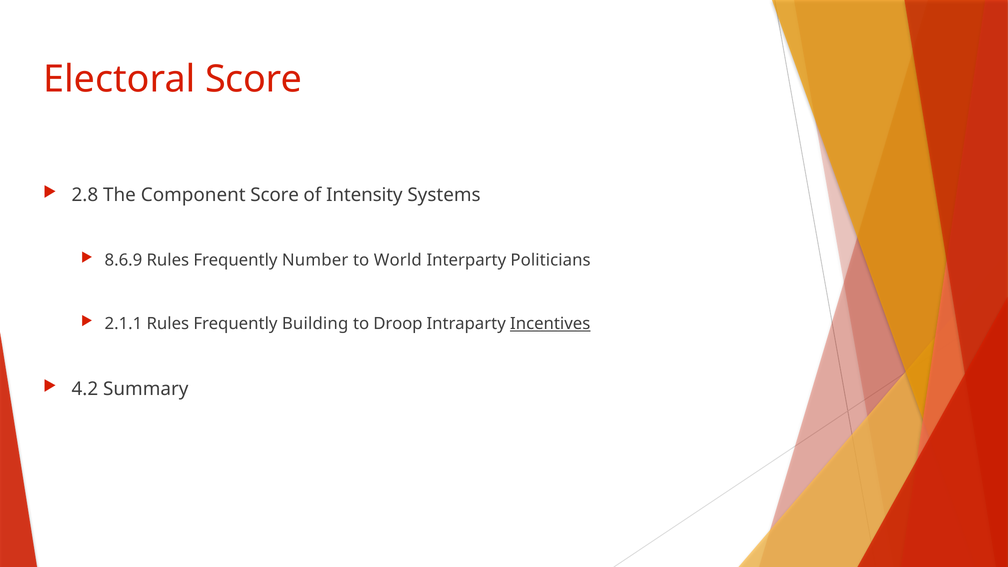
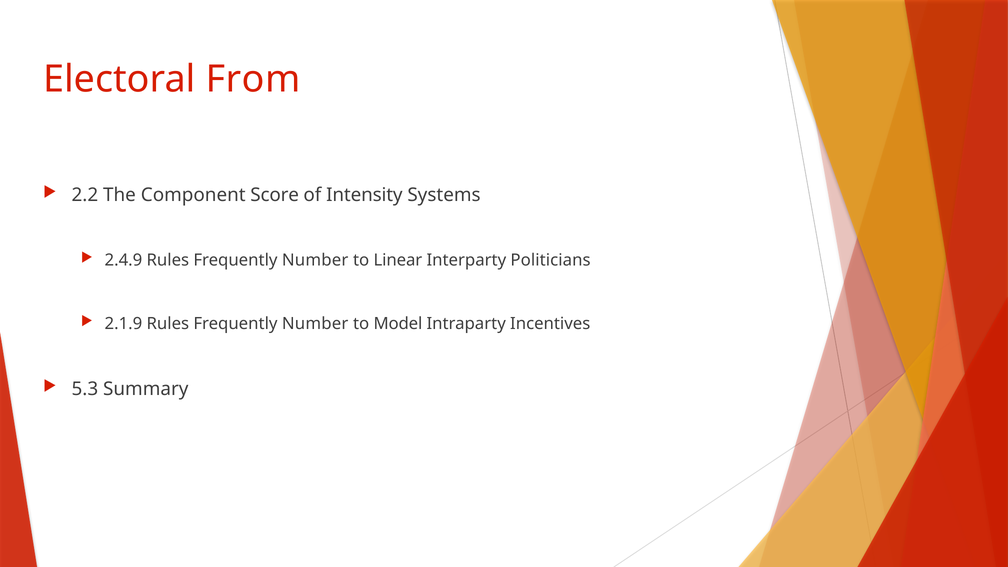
Electoral Score: Score -> From (253, 79)
2.8: 2.8 -> 2.2 (85, 195)
8.6.9: 8.6.9 -> 2.4.9 (123, 260)
World: World -> Linear (398, 260)
2.1.1: 2.1.1 -> 2.1.9 (123, 324)
Building: Building -> Number (315, 324)
Droop: Droop -> Model (398, 324)
Incentives underline: present -> none (550, 324)
4.2: 4.2 -> 5.3 (85, 389)
